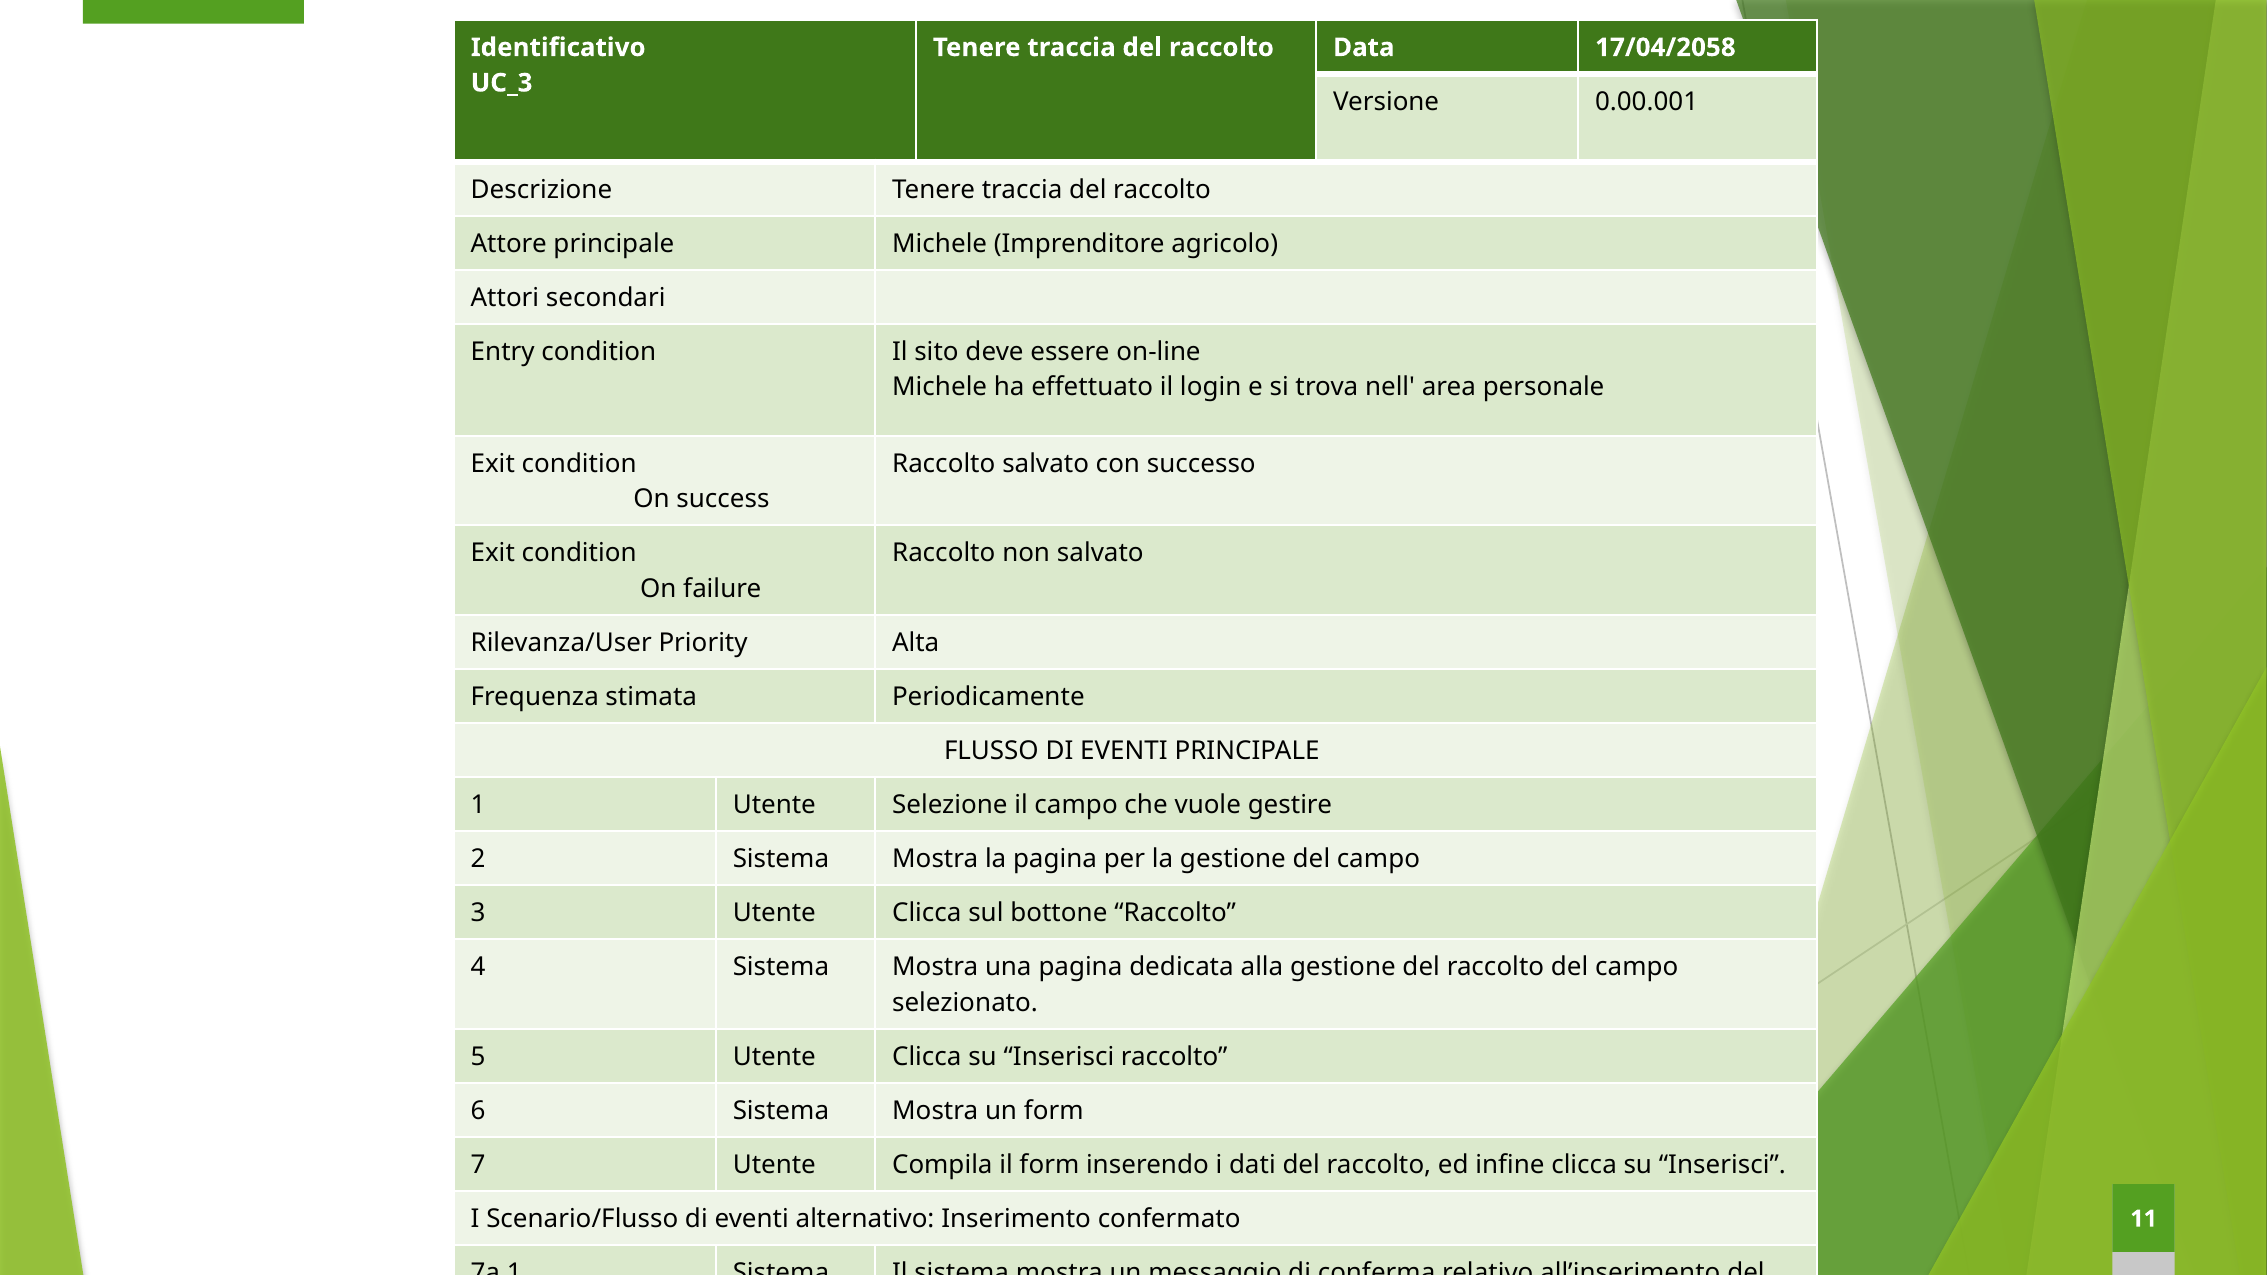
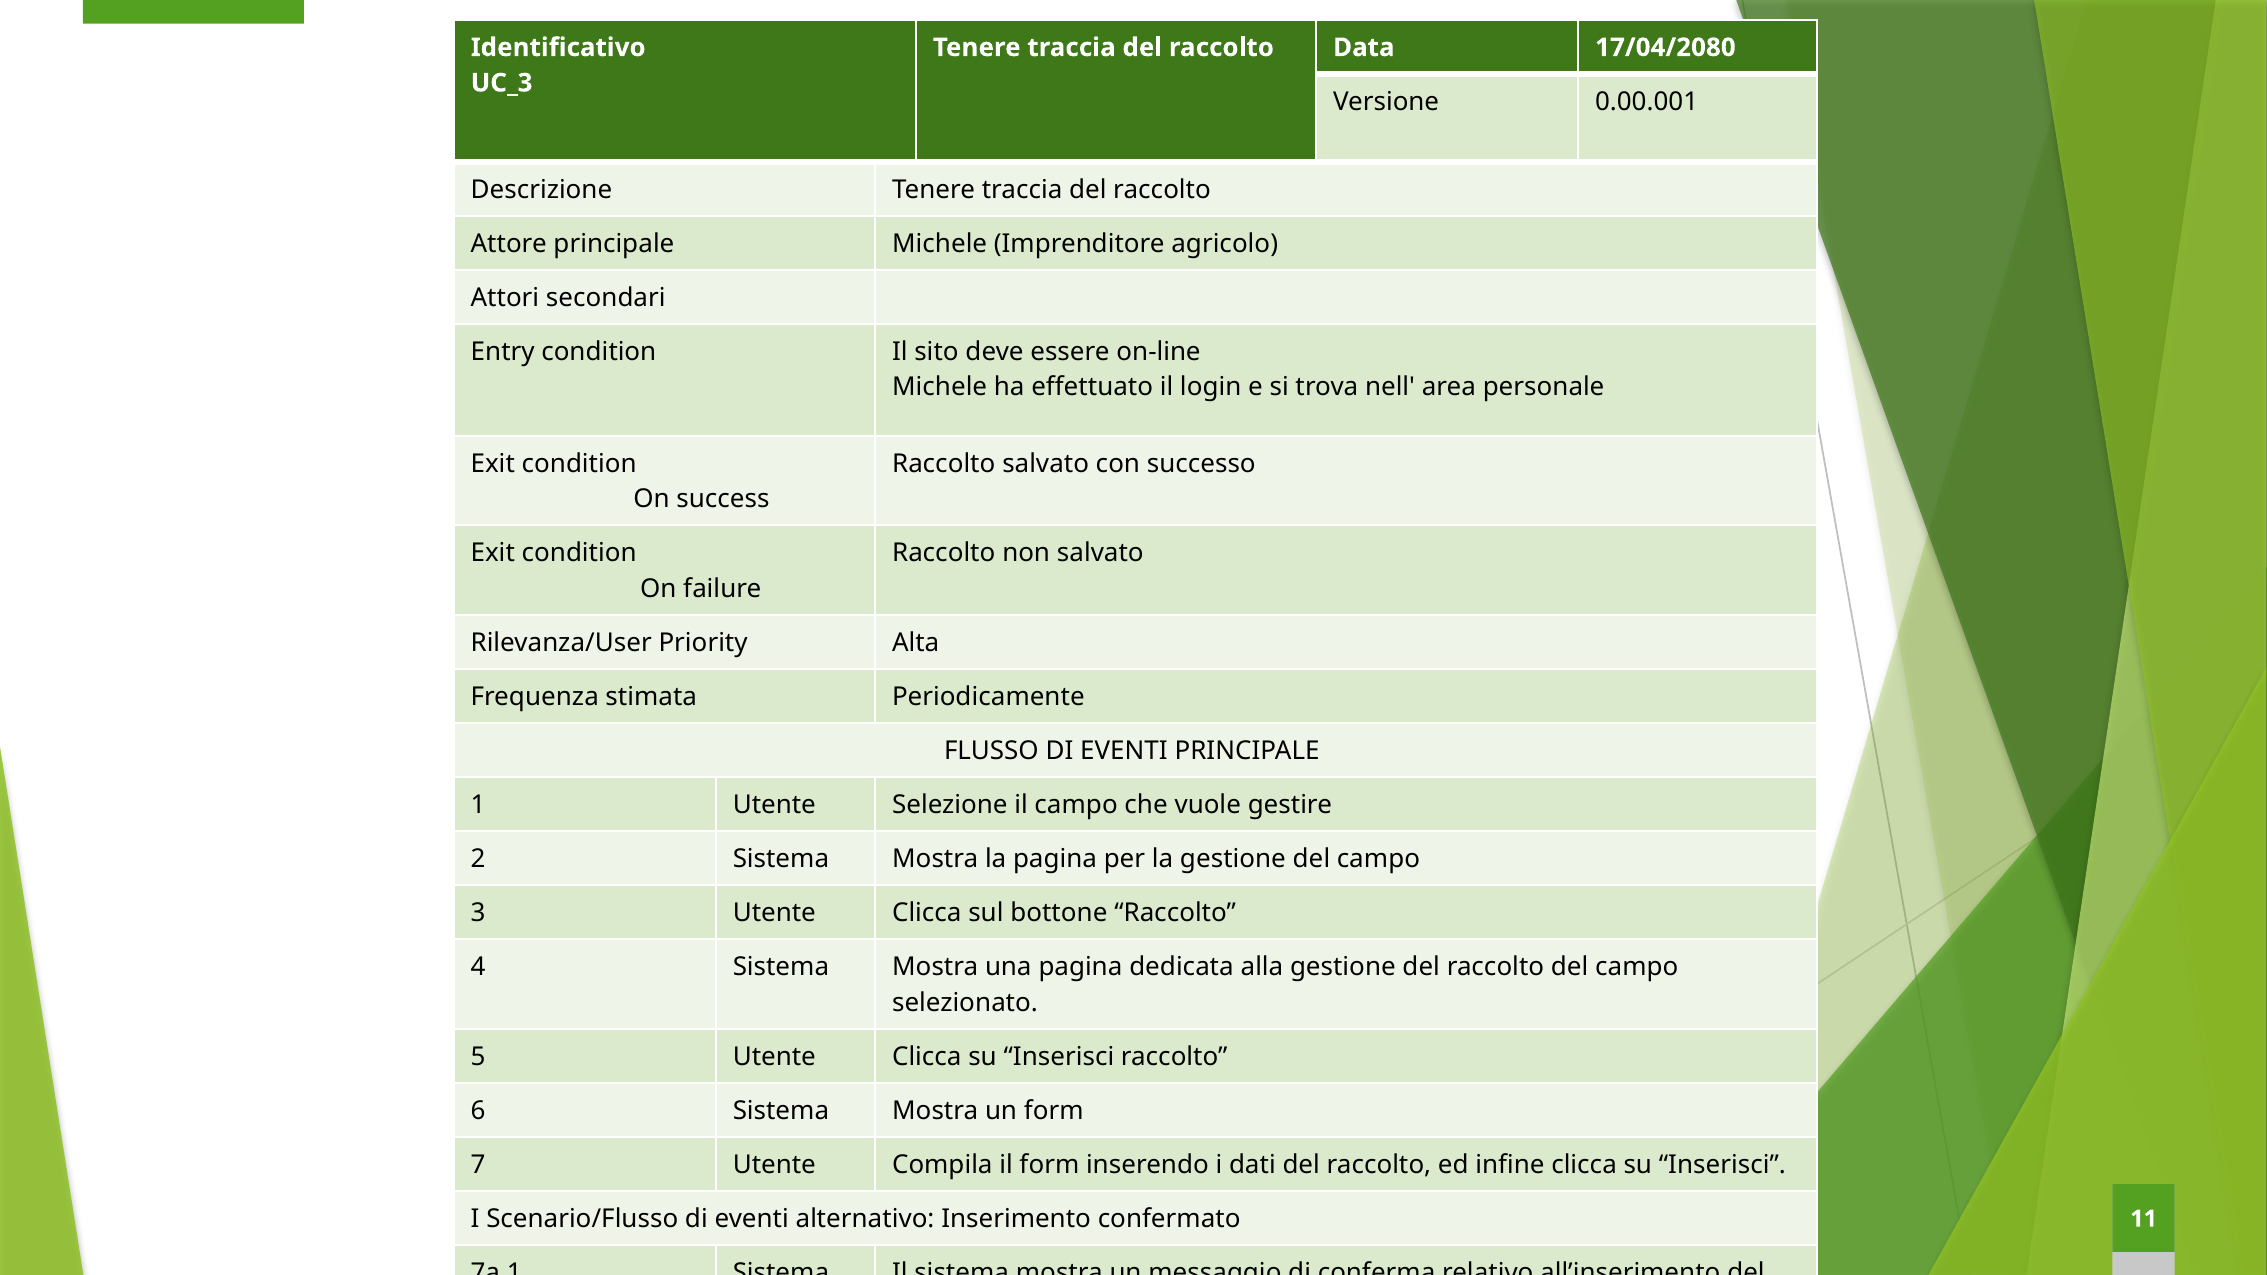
17/04/2058: 17/04/2058 -> 17/04/2080 (1665, 48)
